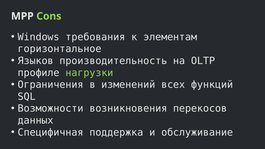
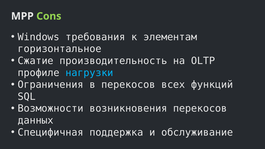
Языков: Языков -> Сжатие (36, 61)
нагрузки colour: light green -> light blue (89, 73)
в изменений: изменений -> перекосов (128, 85)
